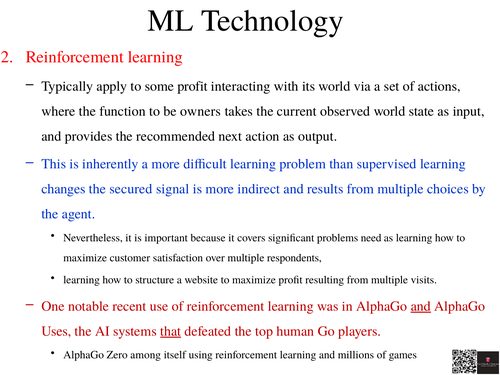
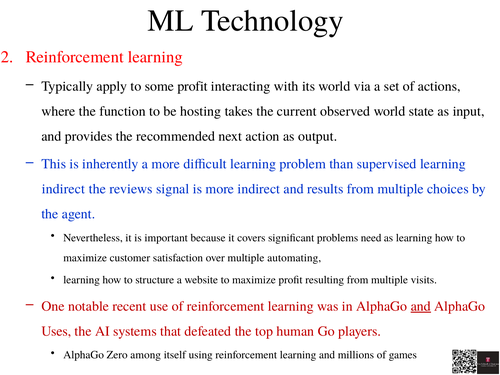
owners: owners -> hosting (201, 111)
changes: changes -> indirect (63, 189)
secured: secured -> reviews (131, 189)
respondents: respondents -> automating (294, 258)
that underline: present -> none (171, 331)
